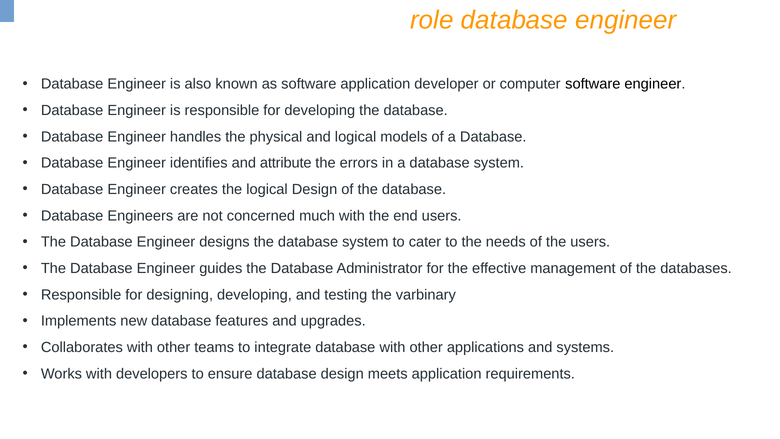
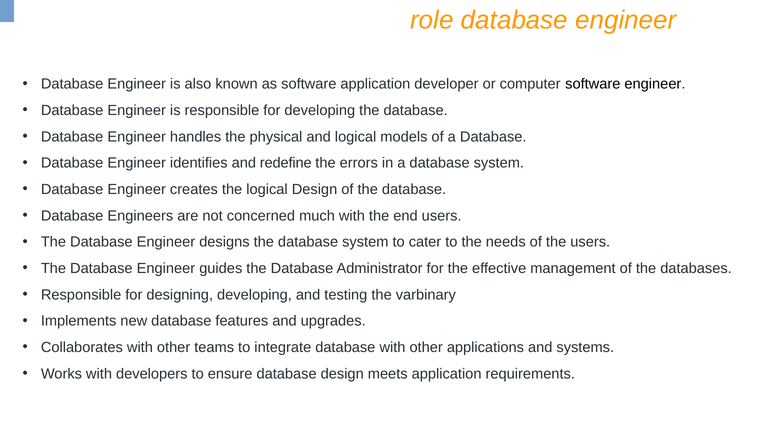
attribute: attribute -> redefine (286, 163)
